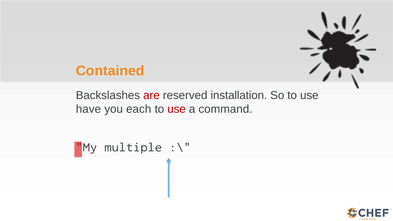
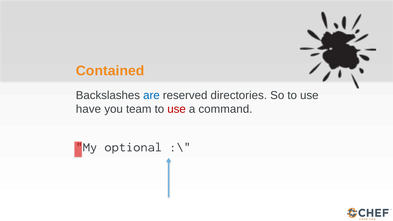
are colour: red -> blue (151, 95)
installation: installation -> directories (239, 95)
each: each -> team (139, 109)
multiple: multiple -> optional (133, 147)
